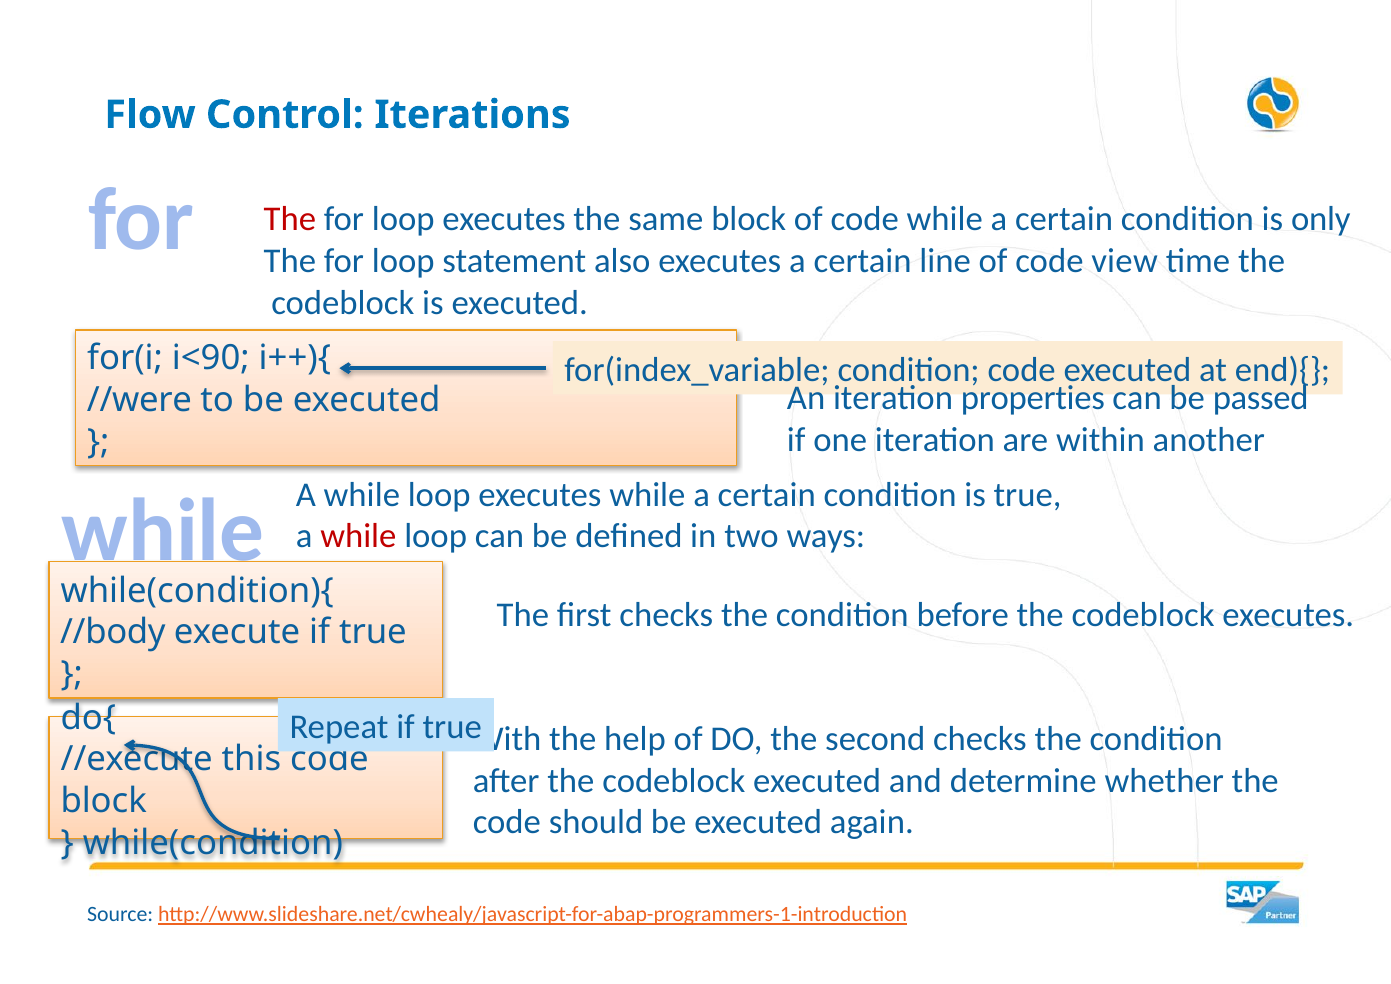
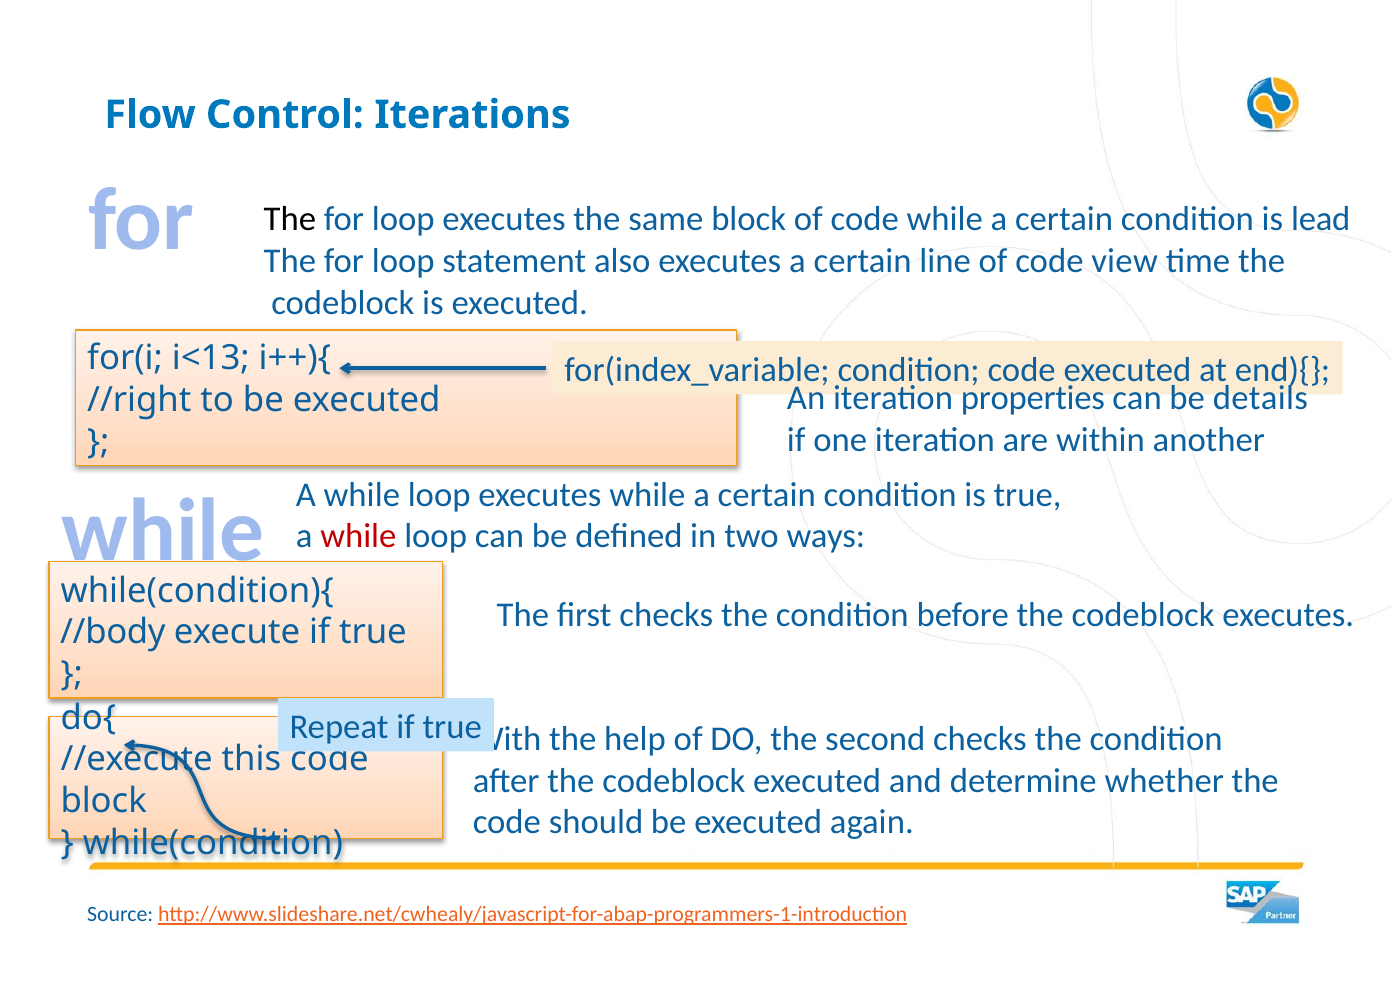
The colour: red -> black (290, 219)
only: only -> lead (1321, 219)
i<90: i<90 -> i<13 (211, 359)
passed: passed -> details (1260, 399)
//were: //were -> //right (139, 400)
